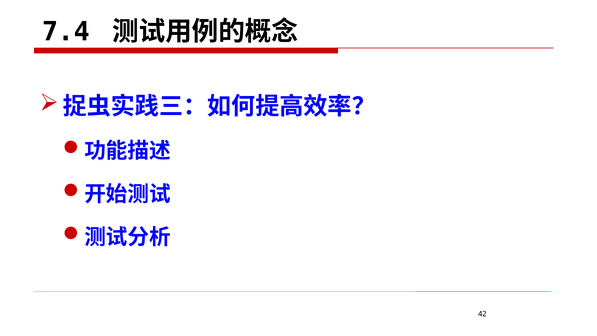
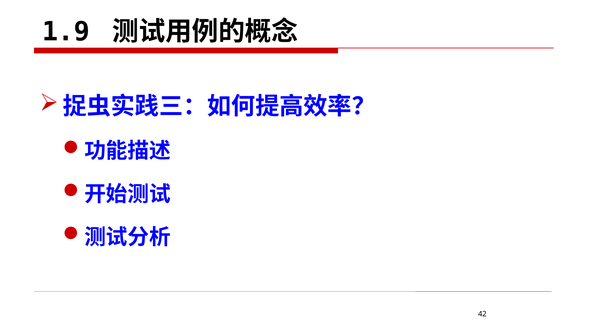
7.4: 7.4 -> 1.9 (66, 32)
